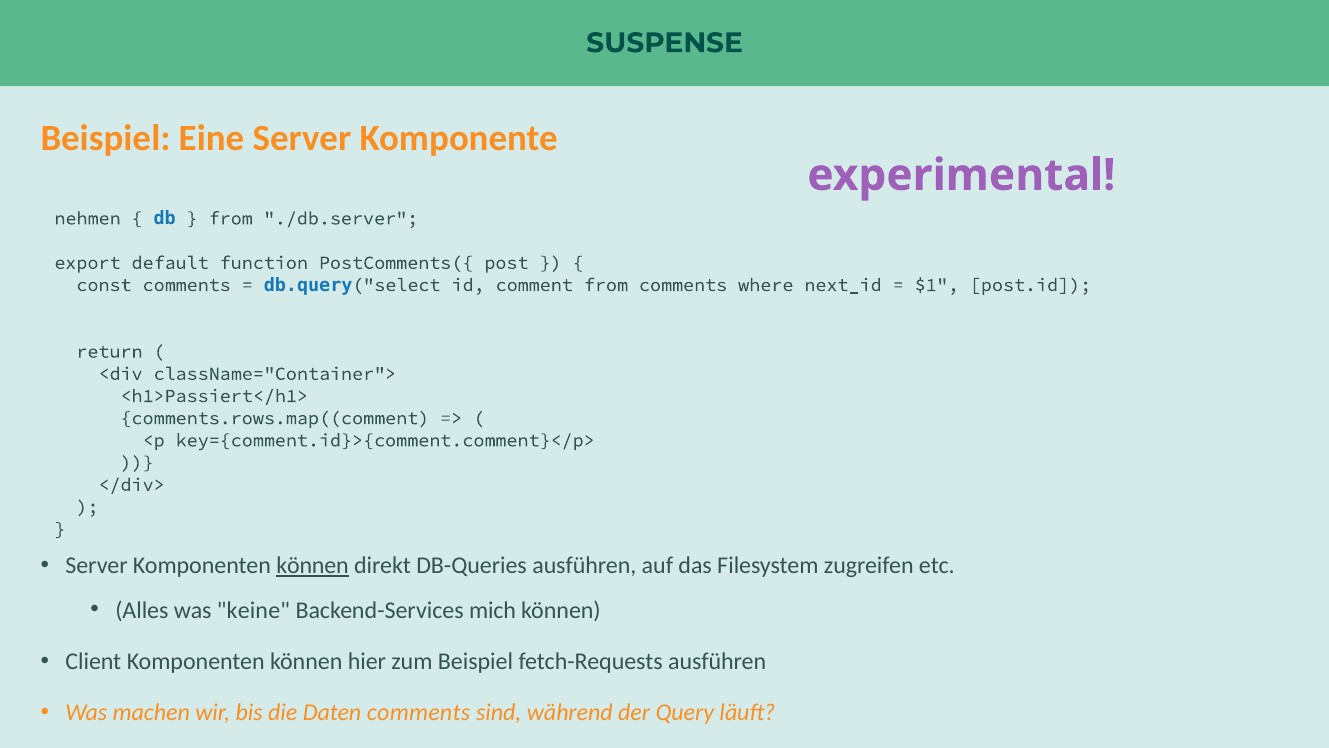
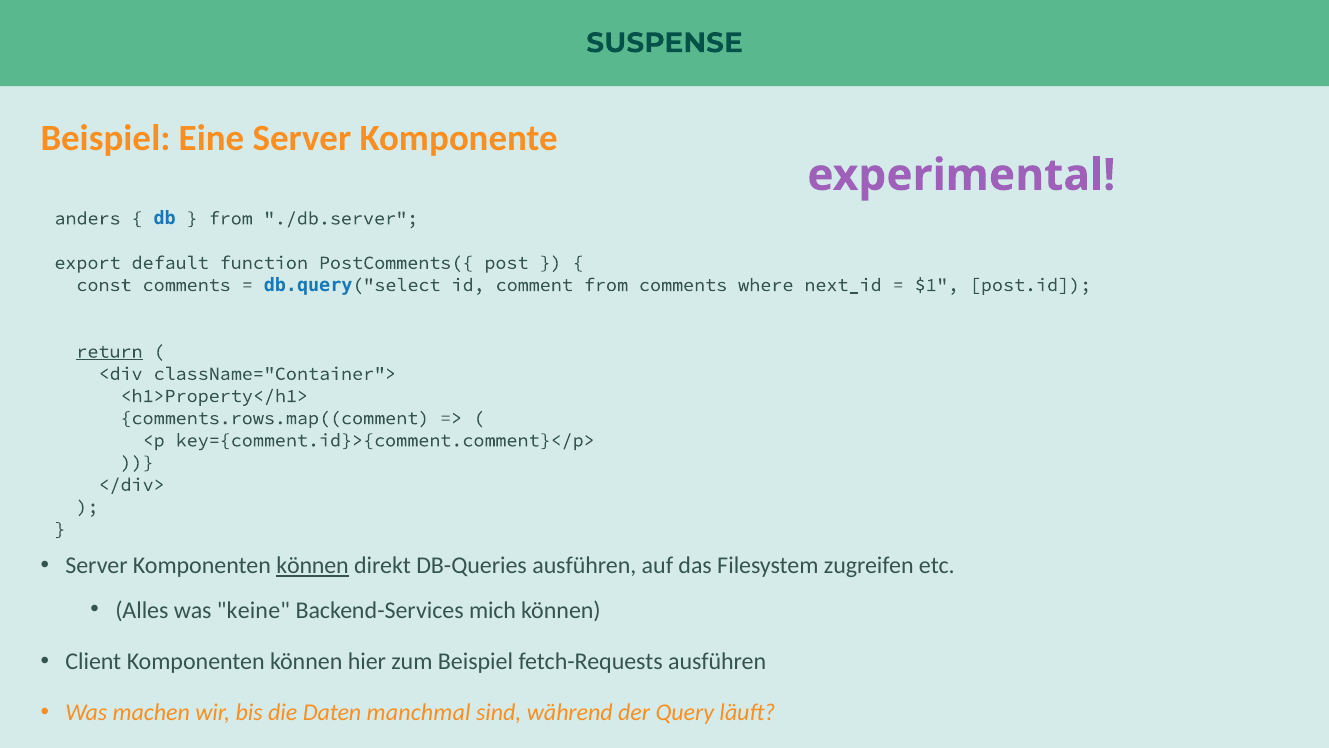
nehmen: nehmen -> anders (88, 218)
return underline: none -> present (109, 351)
<h1>Passiert</h1>: <h1>Passiert</h1> -> <h1>Property</h1> (214, 396)
Daten comments: comments -> manchmal (419, 712)
